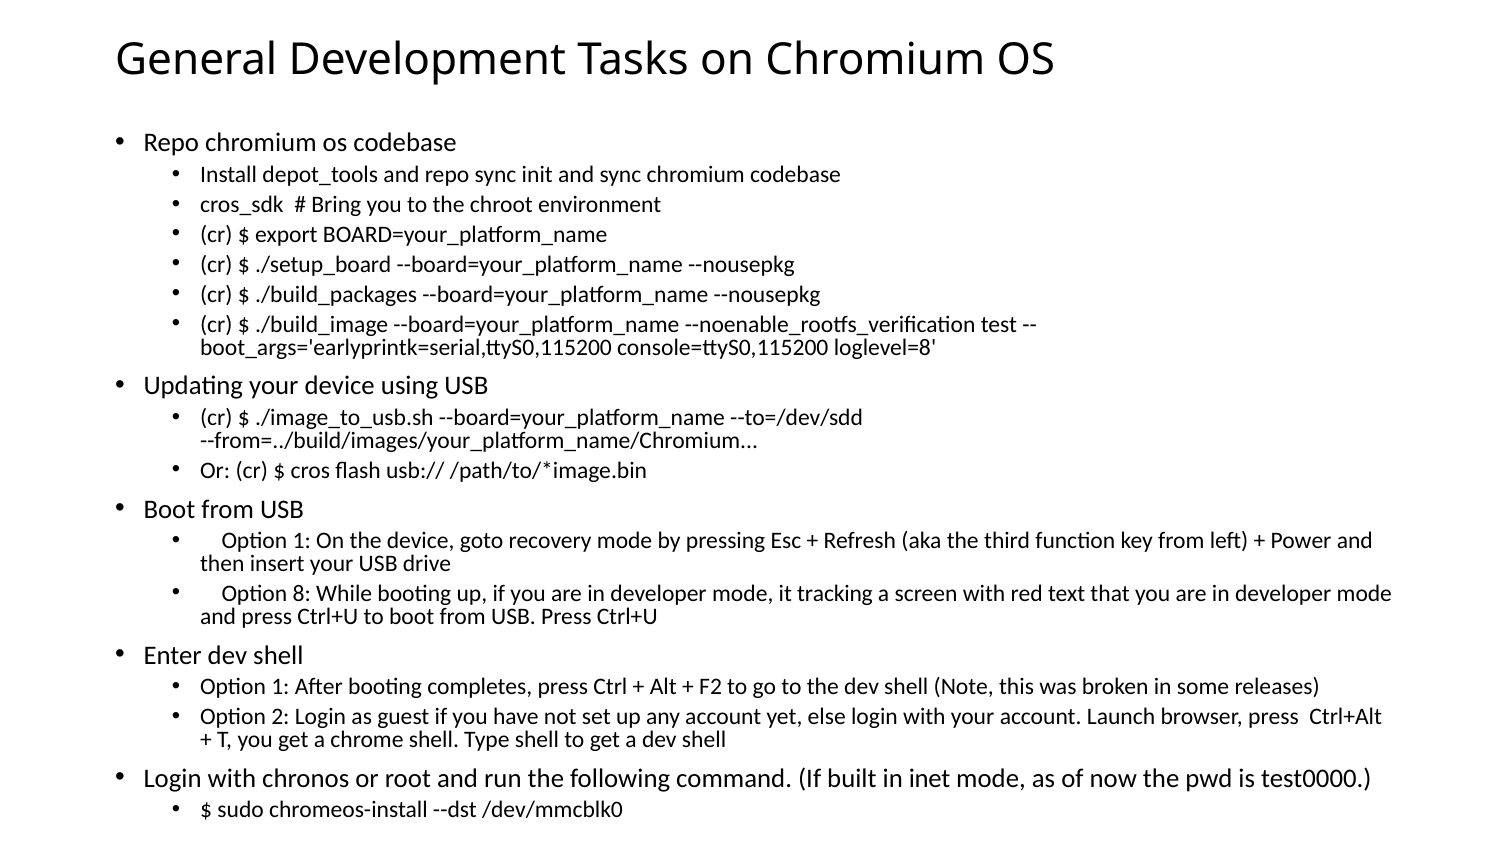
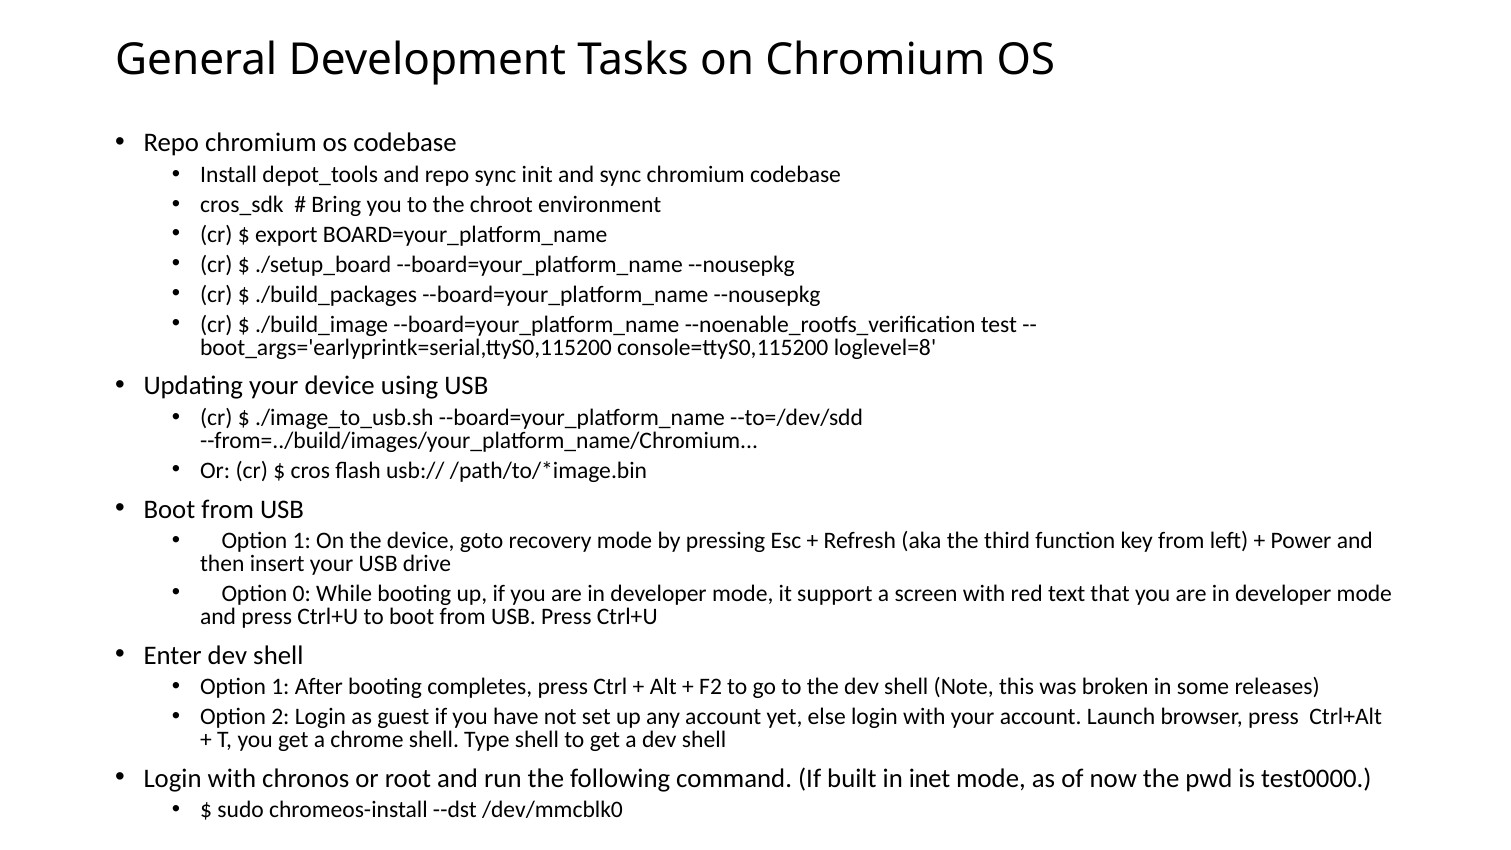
8: 8 -> 0 (302, 594)
tracking: tracking -> support (835, 594)
